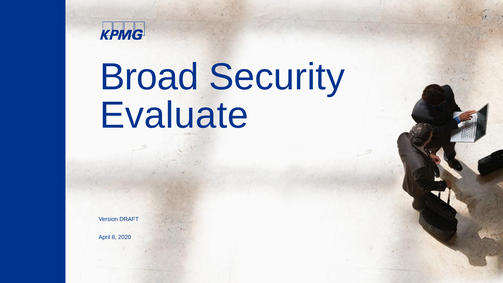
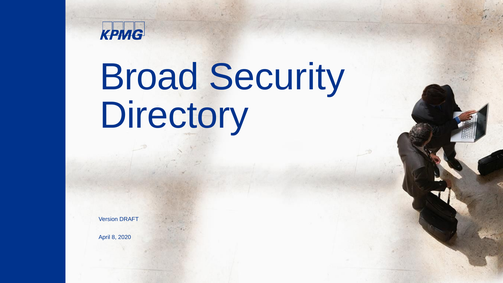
Evaluate: Evaluate -> Directory (174, 115)
